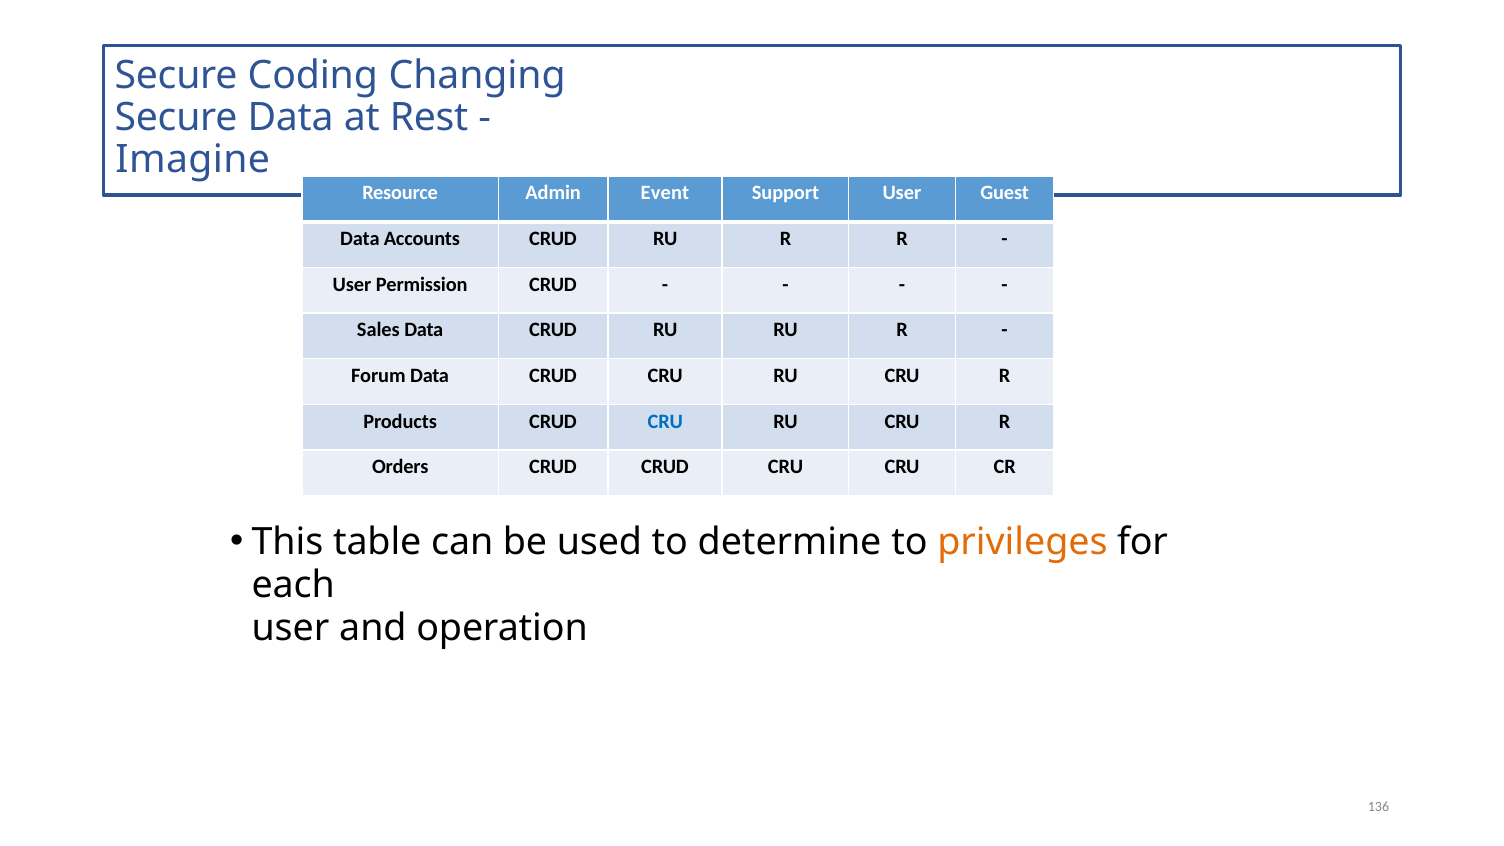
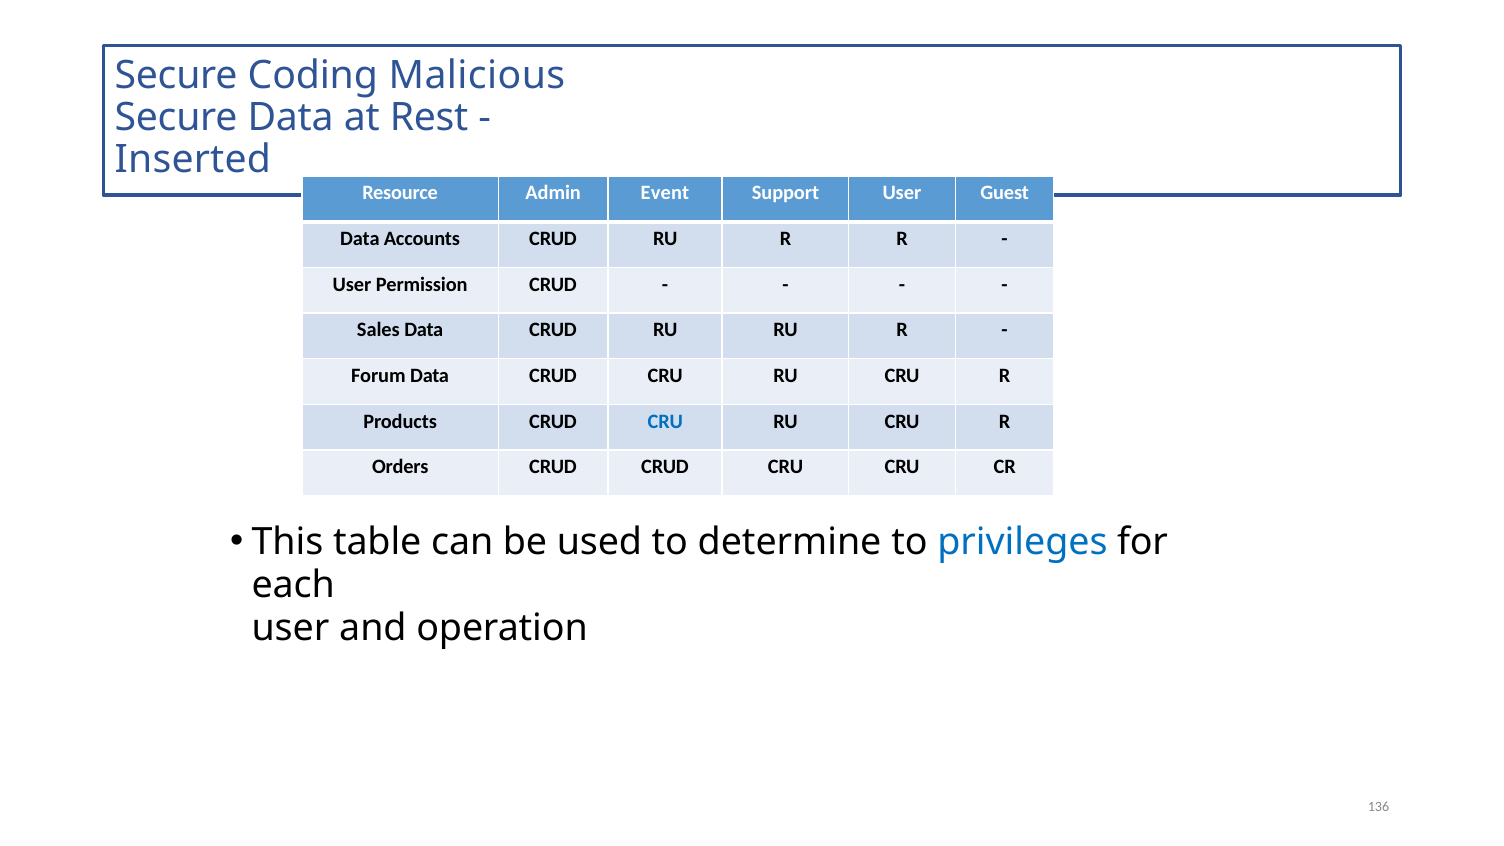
Changing: Changing -> Malicious (477, 75)
Imagine: Imagine -> Inserted (193, 160)
privileges colour: orange -> blue (1022, 542)
